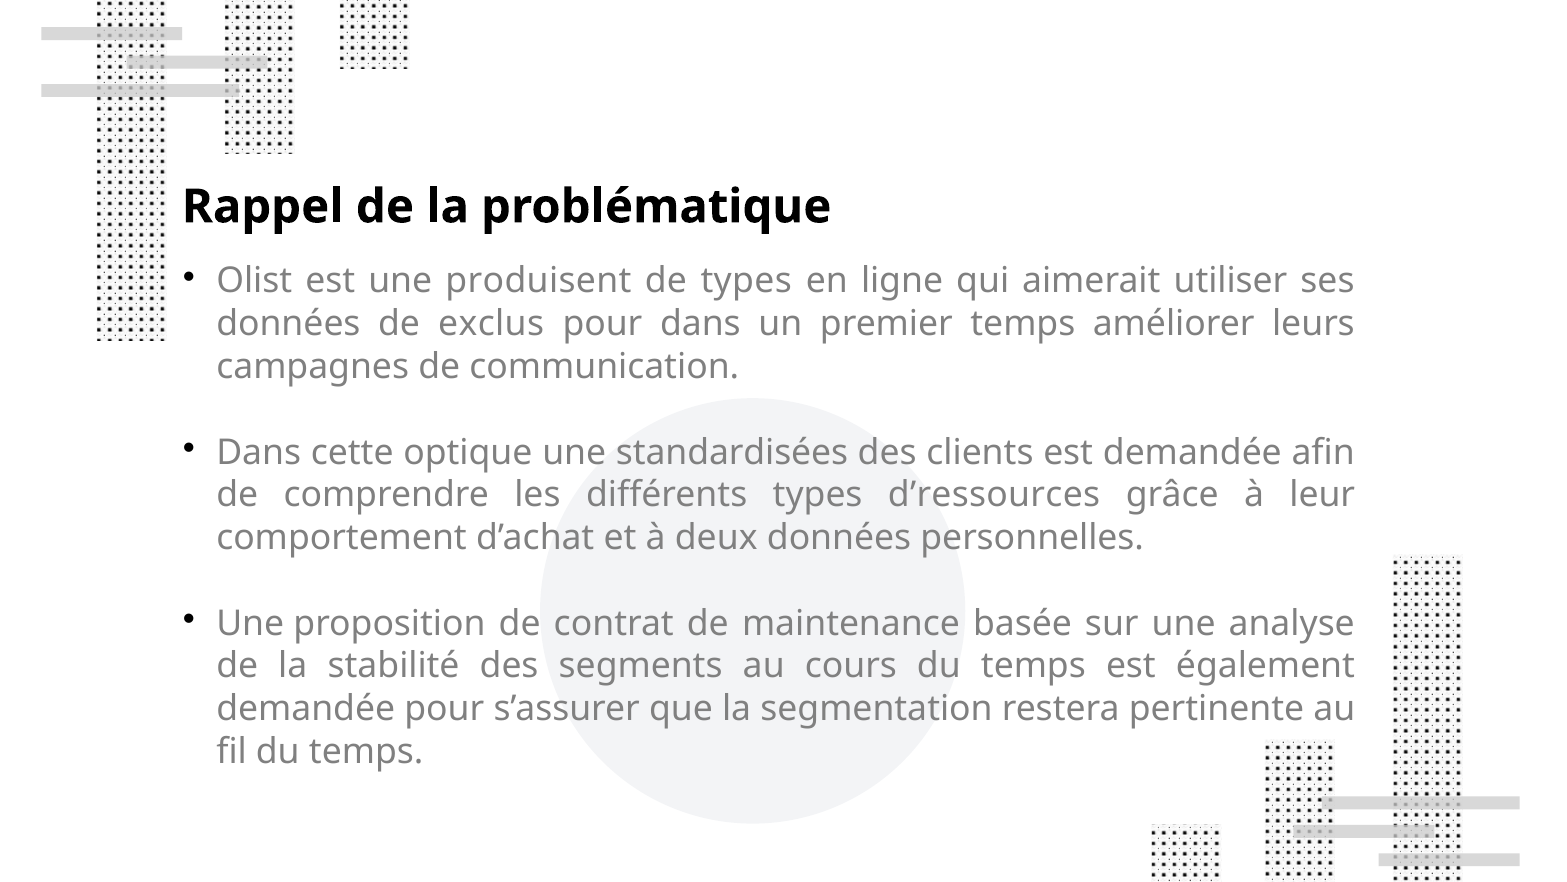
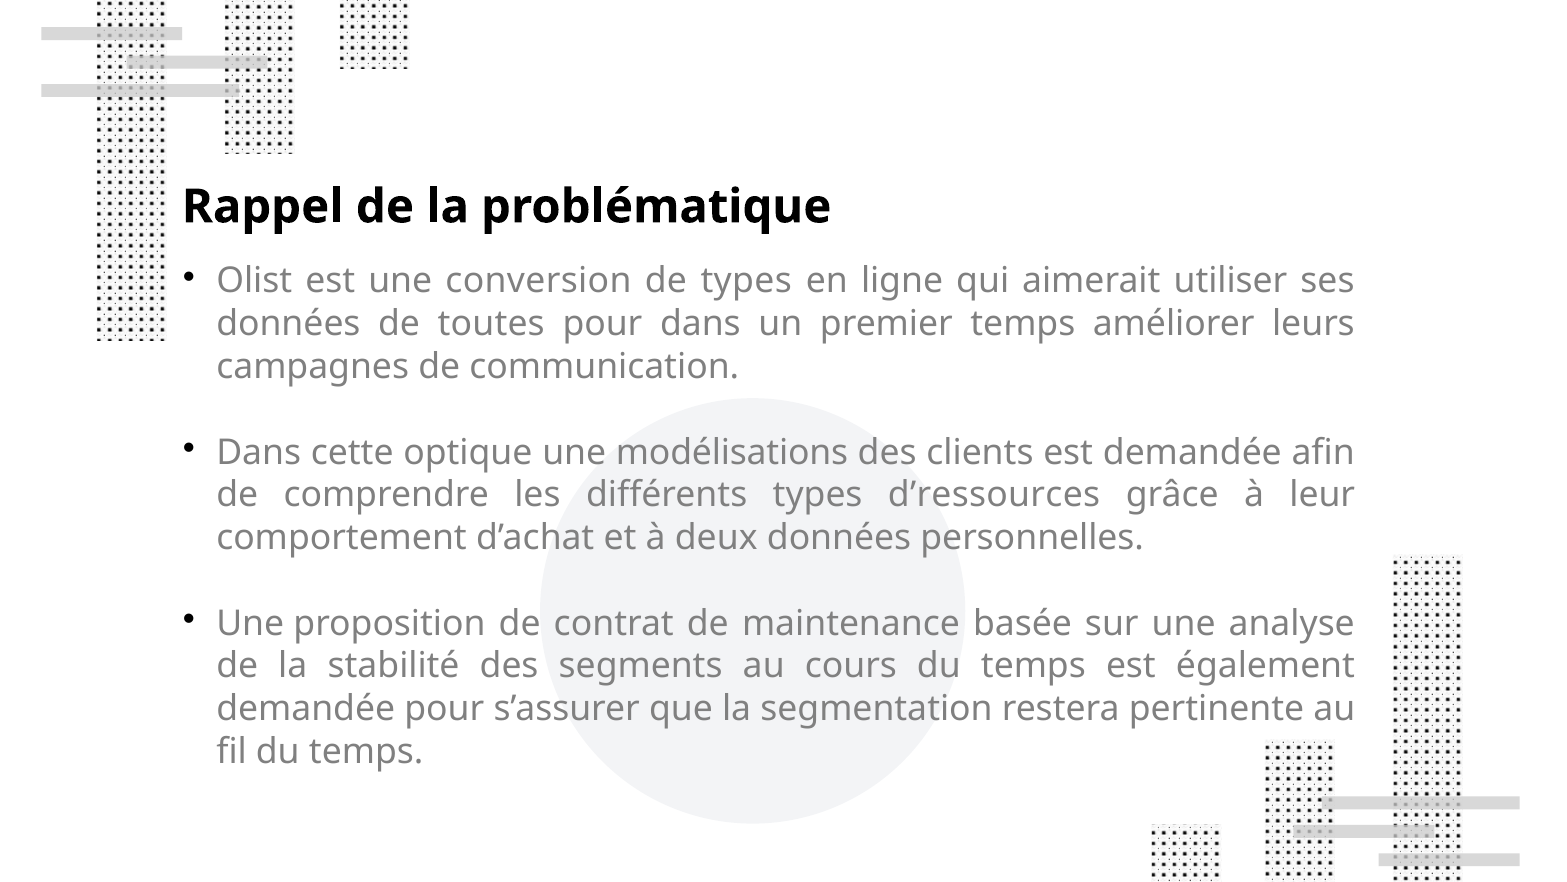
produisent: produisent -> conversion (538, 281)
exclus: exclus -> toutes (491, 324)
standardisées: standardisées -> modélisations (732, 452)
